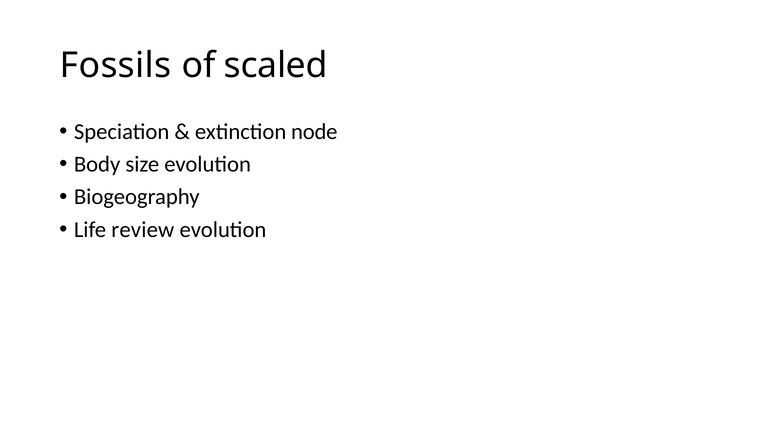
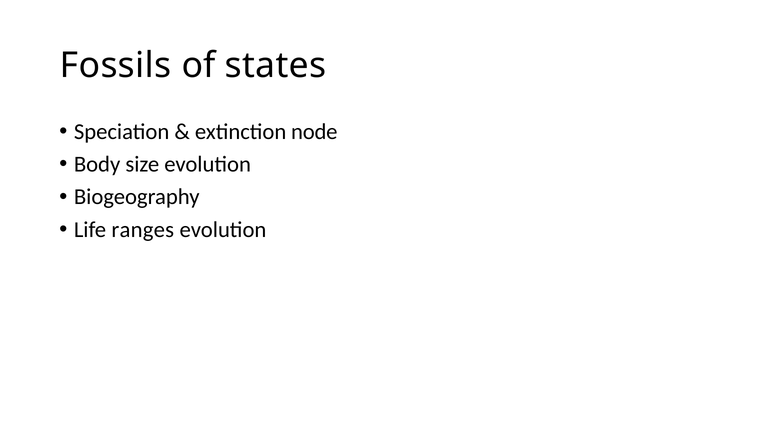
scaled: scaled -> states (275, 65)
review: review -> ranges (143, 229)
